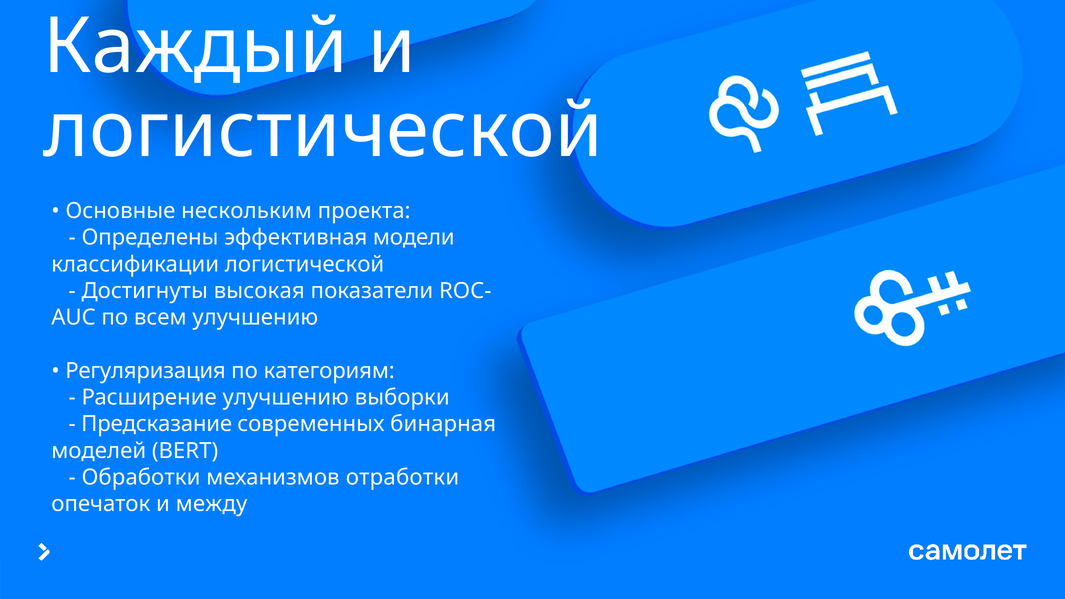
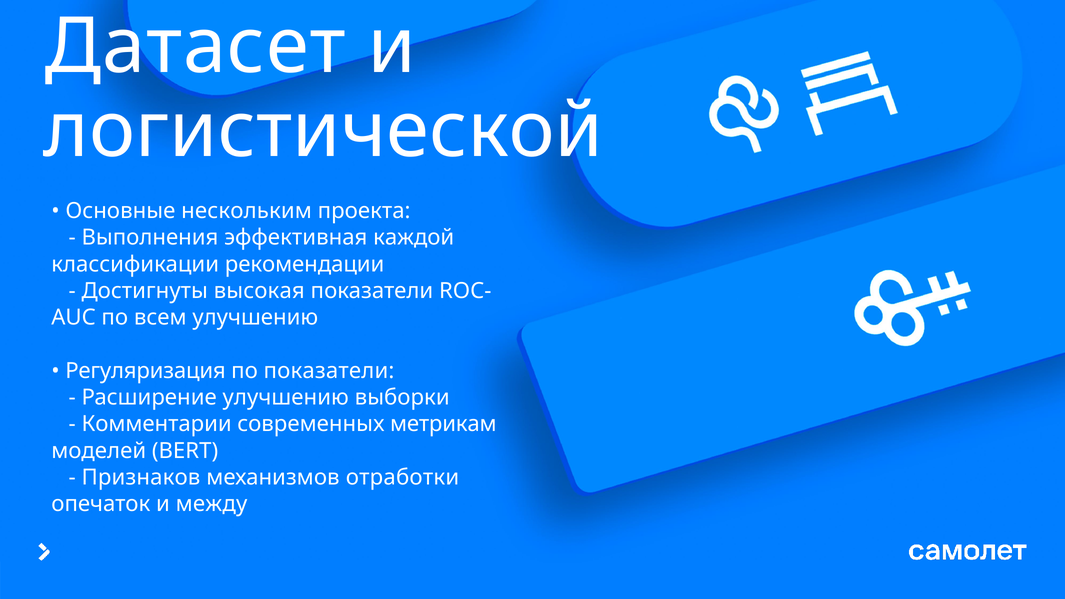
Каждый: Каждый -> Датасет (195, 47)
Определены: Определены -> Выполнения (150, 238)
модели: модели -> каждой (414, 238)
классификации логистической: логистической -> рекомендации (305, 264)
по категориям: категориям -> показатели (329, 371)
Предсказание: Предсказание -> Комментарии (157, 424)
бинарная: бинарная -> метрикам (443, 424)
Обработки: Обработки -> Признаков (141, 477)
